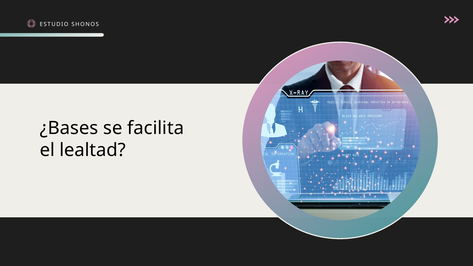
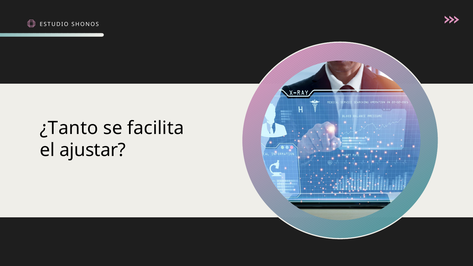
¿Bases: ¿Bases -> ¿Tanto (69, 128)
lealtad: lealtad -> ajustar (93, 150)
